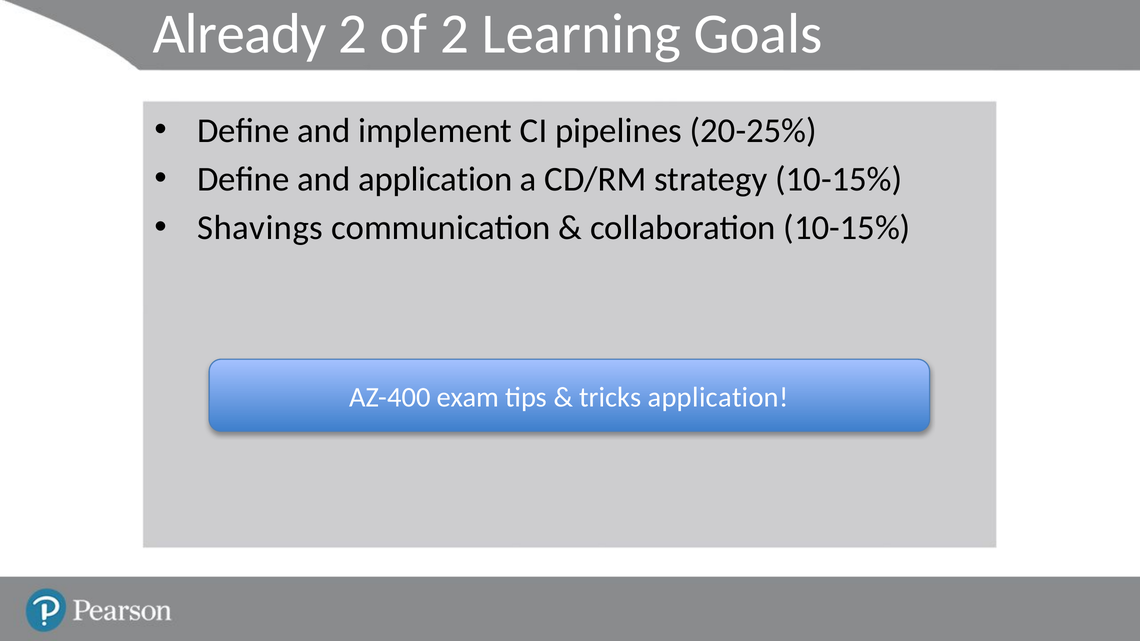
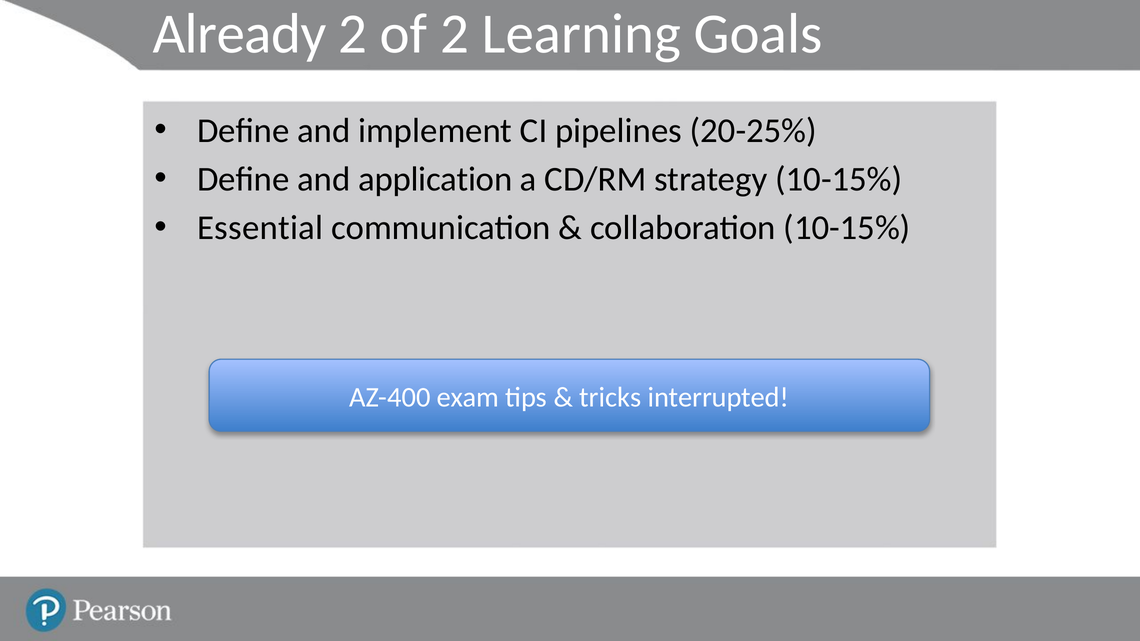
Shavings: Shavings -> Essential (260, 228)
tricks application: application -> interrupted (718, 397)
